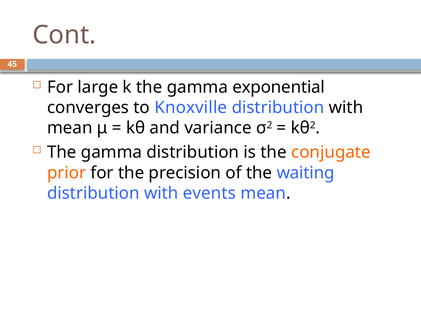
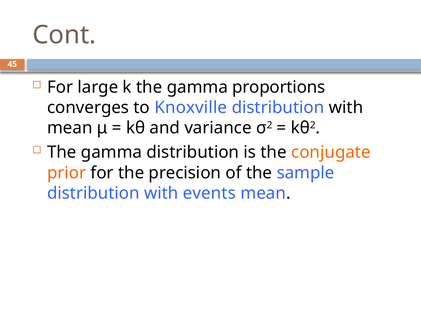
exponential: exponential -> proportions (279, 87)
waiting: waiting -> sample (306, 173)
